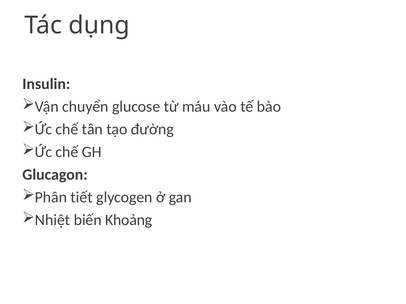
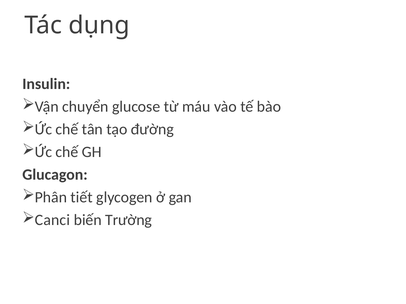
Nhiệt: Nhiệt -> Canci (52, 220)
Khoảng: Khoảng -> Trường (129, 220)
